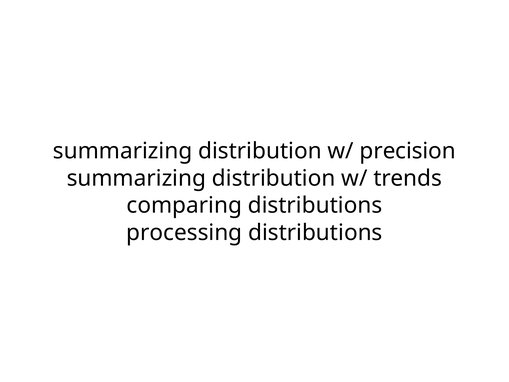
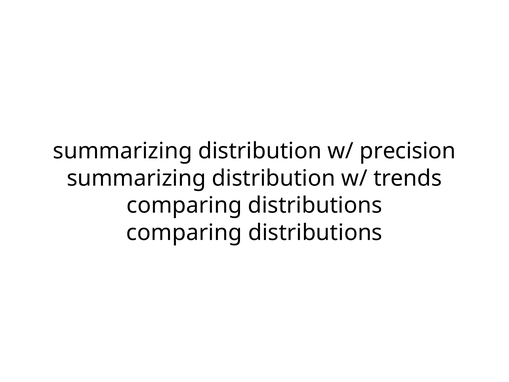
processing: processing -> comparing (184, 233)
